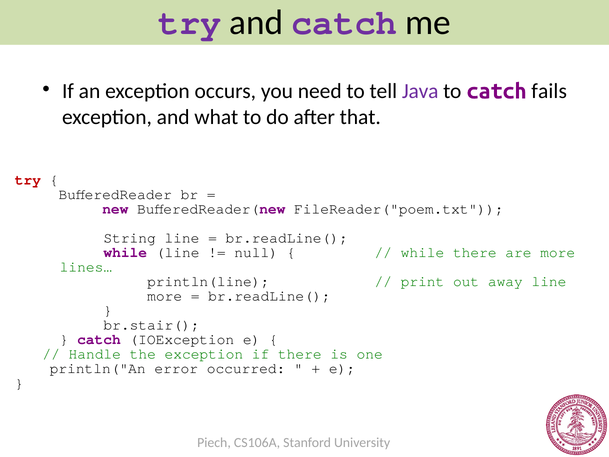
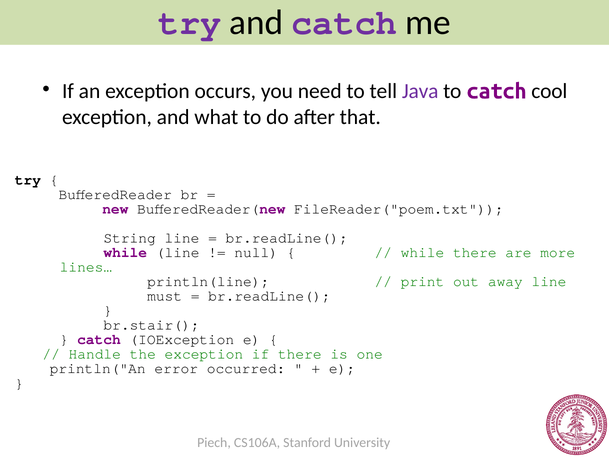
fails: fails -> cool (549, 91)
try colour: red -> black (28, 180)
more: more -> must (165, 296)
